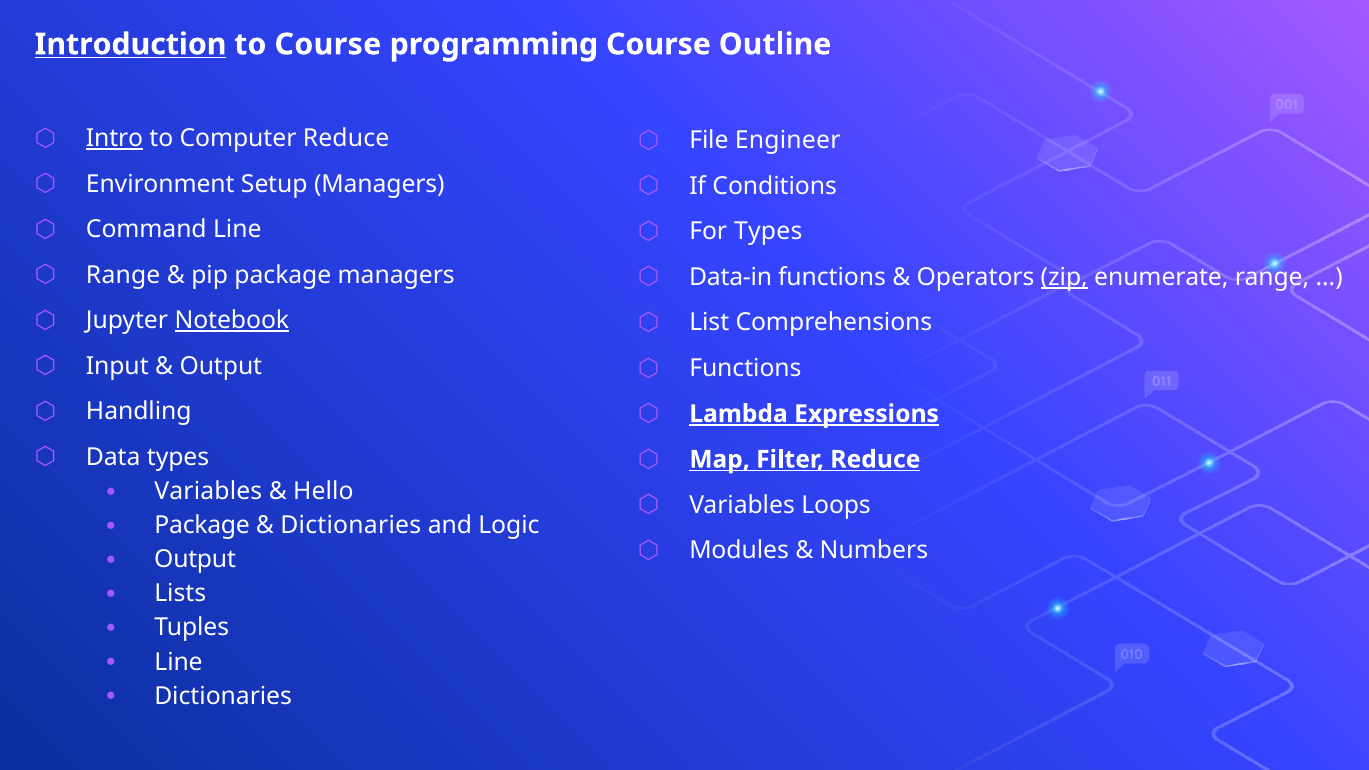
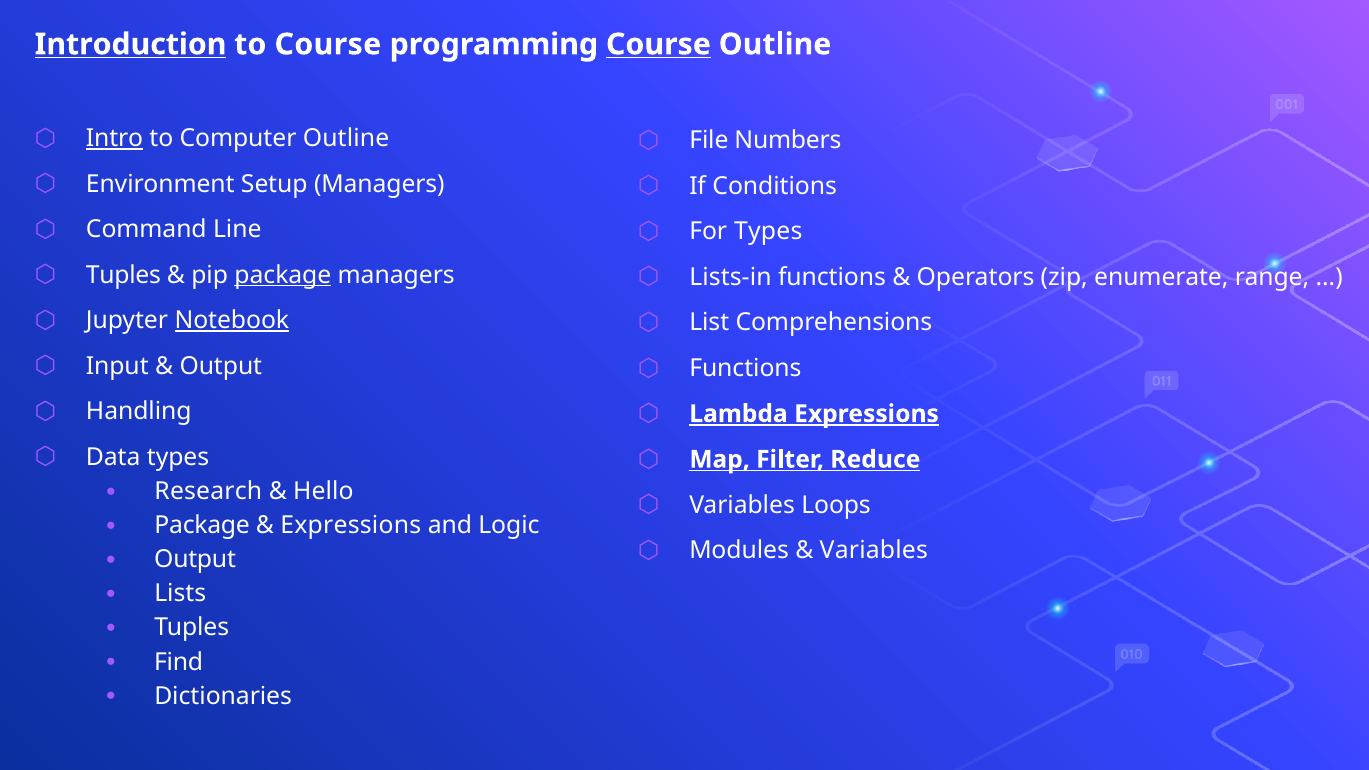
Course underline: none -> present (658, 44)
Computer Reduce: Reduce -> Outline (346, 138)
Engineer: Engineer -> Numbers (788, 141)
Range: Range -> Tuples (123, 275)
package underline: none -> present (283, 275)
Data-in: Data-in -> Lists-in (730, 277)
zip underline: present -> none (1064, 277)
Variables: Variables -> Research (208, 491)
Dictionaries: Dictionaries -> Expressions (351, 525)
Numbers: Numbers -> Variables (874, 551)
Line: Line -> Find (179, 662)
